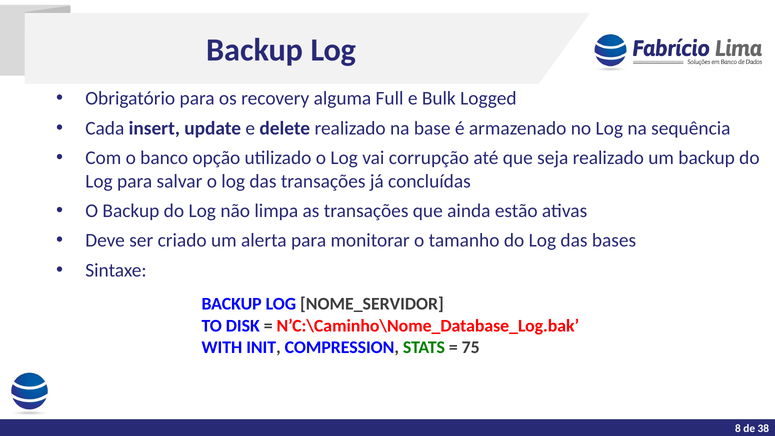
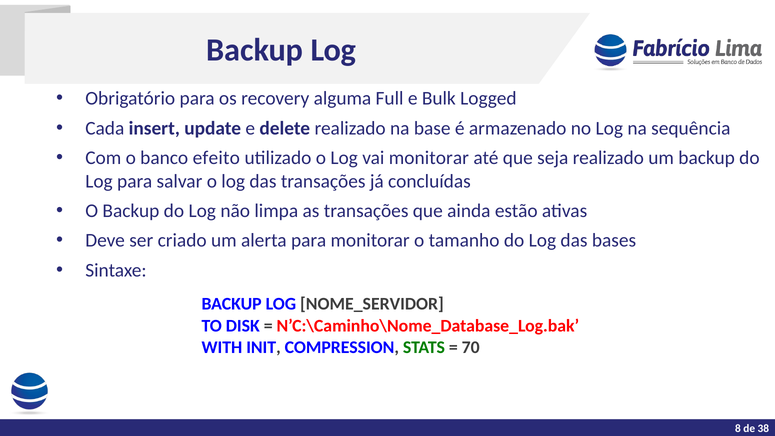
opção: opção -> efeito (216, 158)
vai corrupção: corrupção -> monitorar (429, 158)
75: 75 -> 70 (471, 347)
